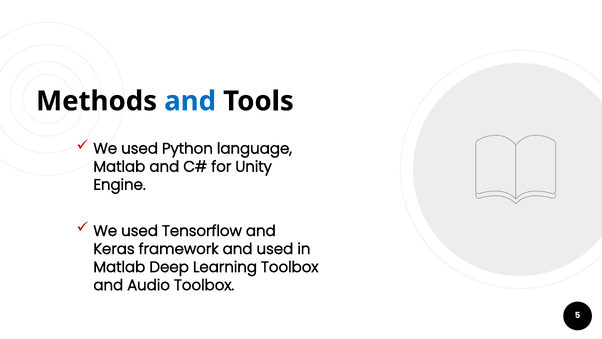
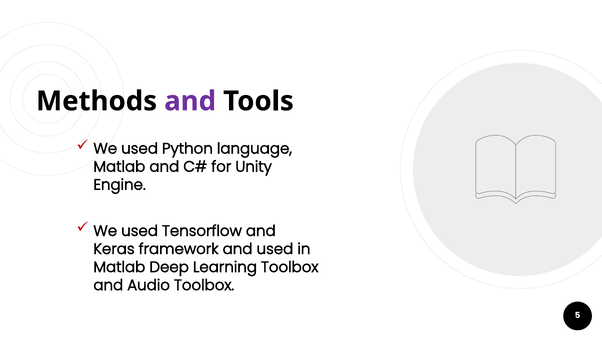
and colour: blue -> purple (190, 101)
